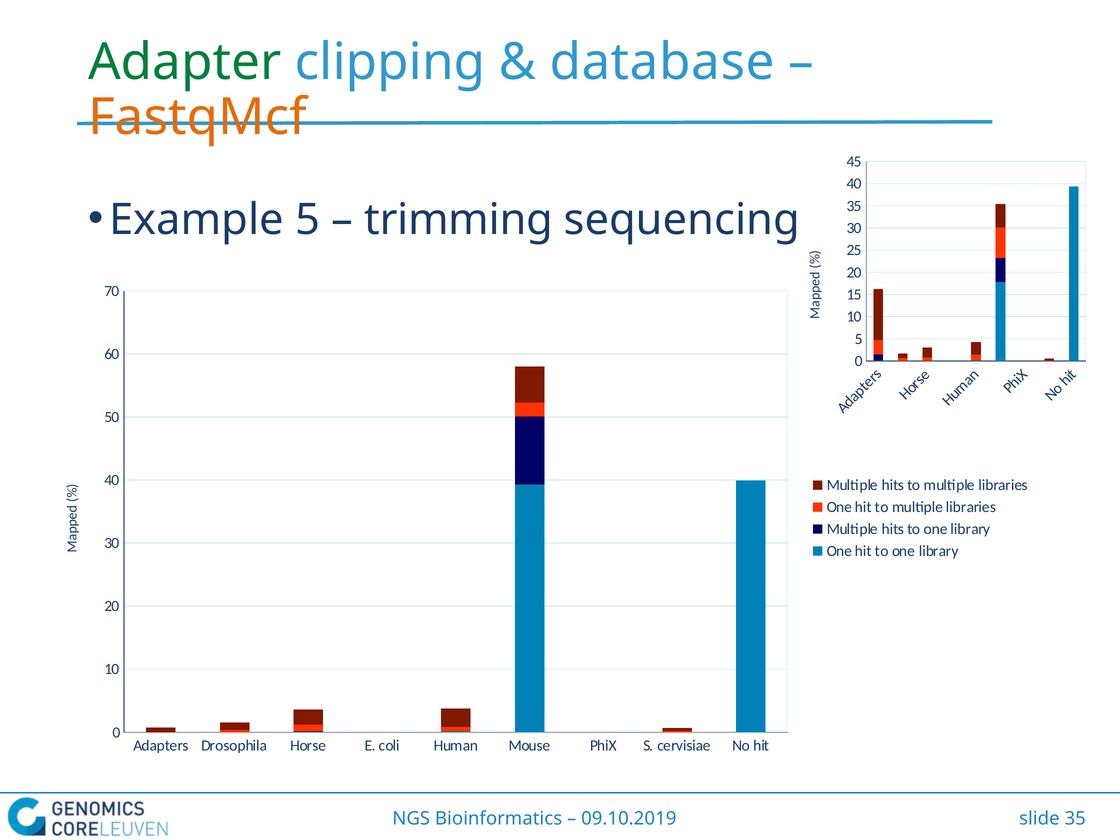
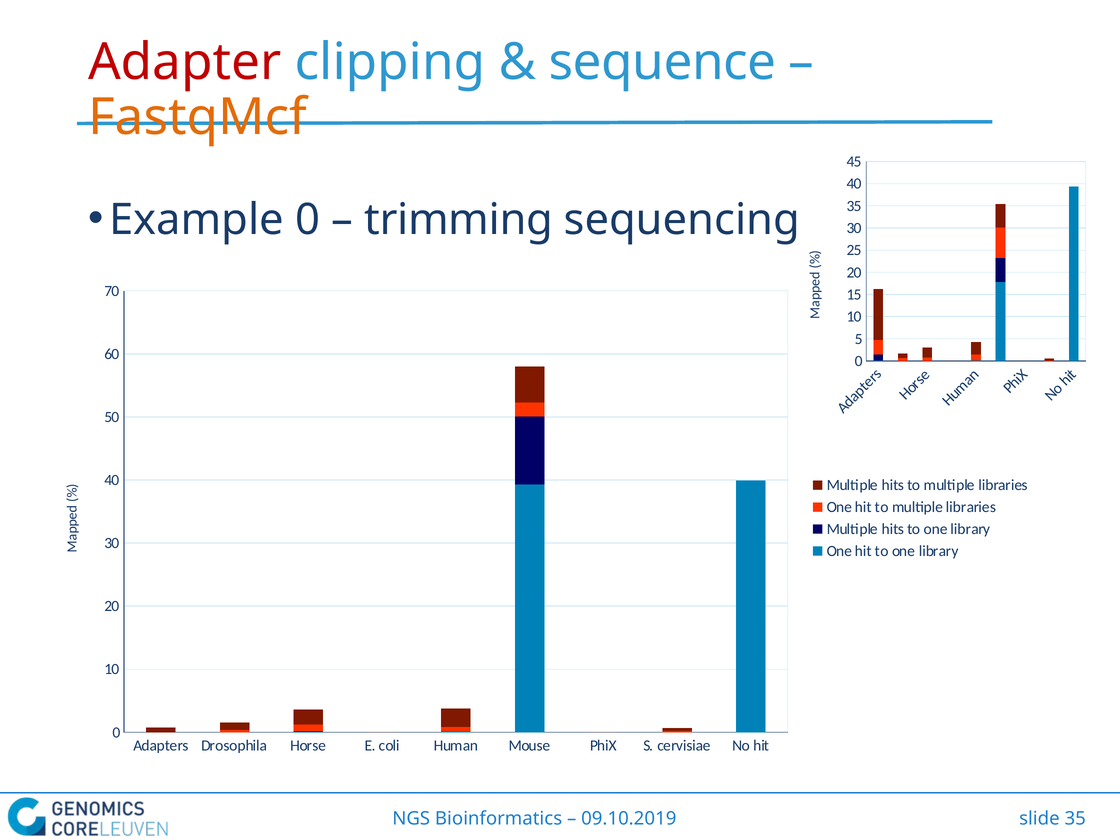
Adapter colour: green -> red (185, 62)
database: database -> sequence (663, 62)
Example 5: 5 -> 0 (307, 220)
